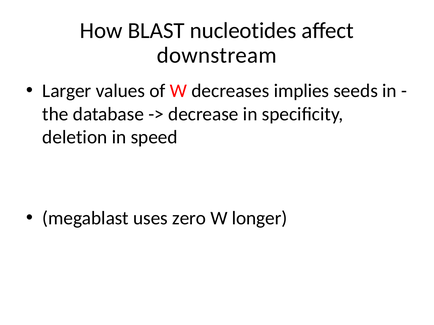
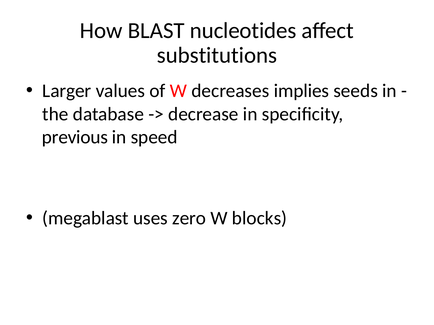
downstream: downstream -> substitutions (217, 56)
deletion: deletion -> previous (75, 137)
longer: longer -> blocks (260, 218)
